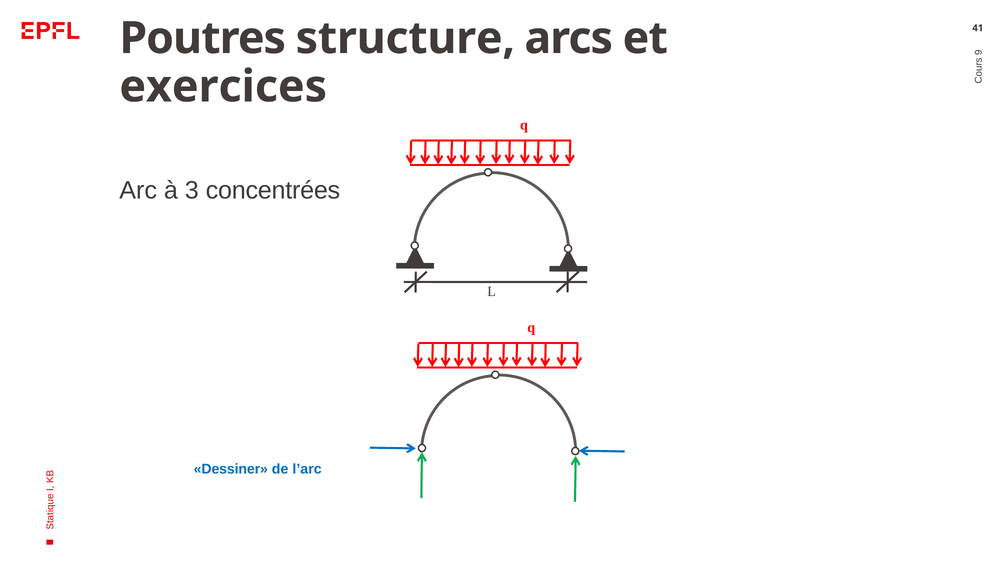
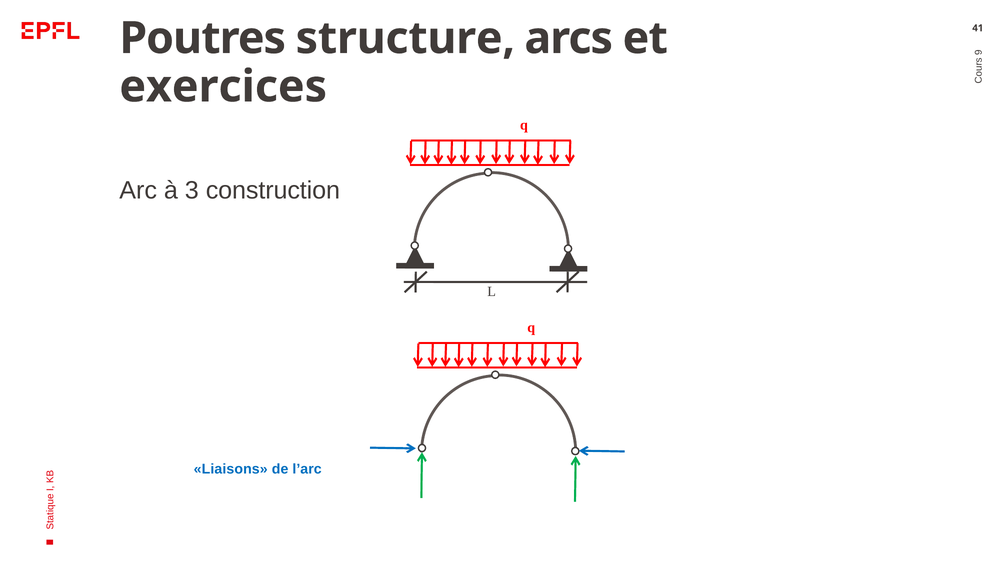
concentrées: concentrées -> construction (273, 191)
Dessiner: Dessiner -> Liaisons (231, 469)
